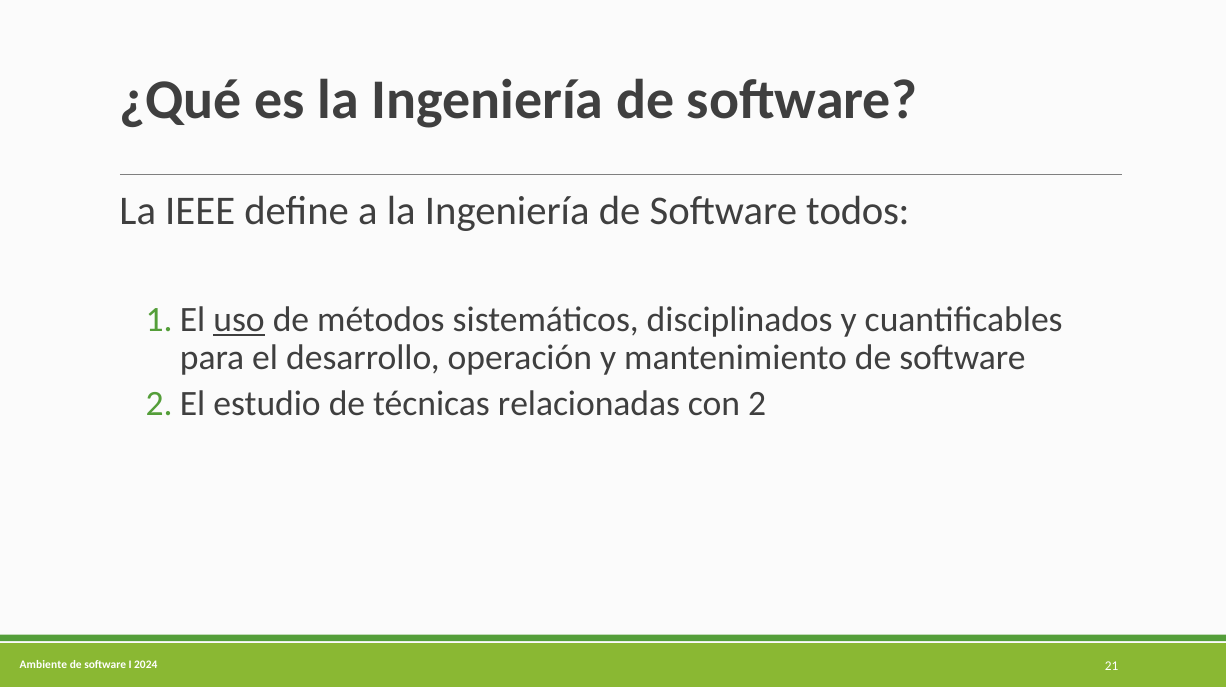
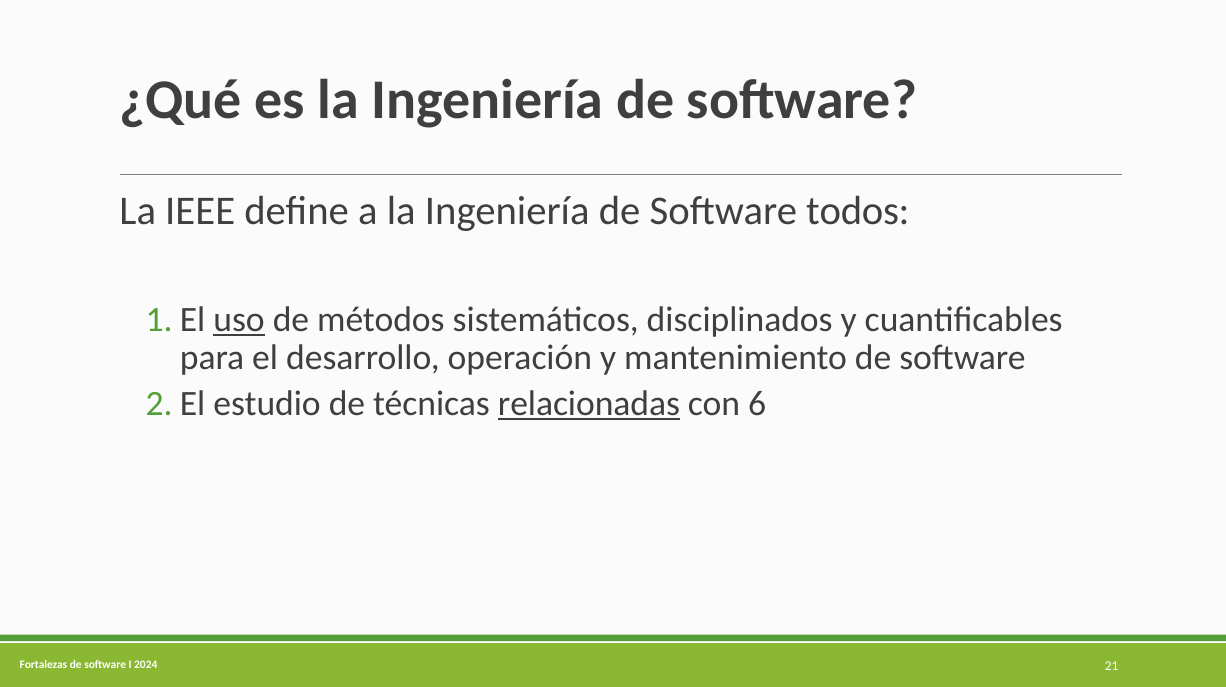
relacionadas underline: none -> present (589, 404)
2: 2 -> 6 (757, 404)
Ambiente: Ambiente -> Fortalezas (43, 665)
